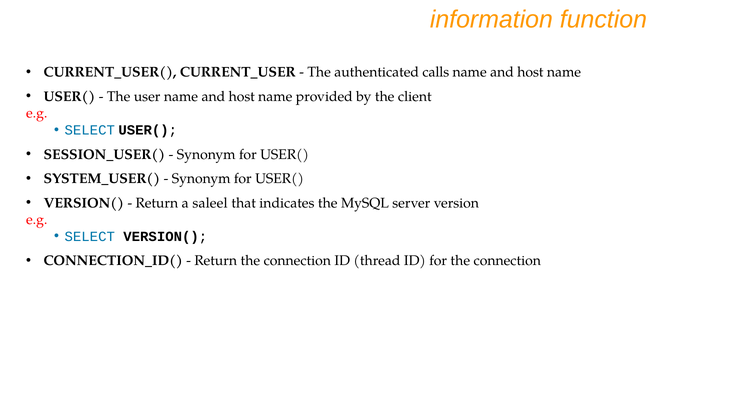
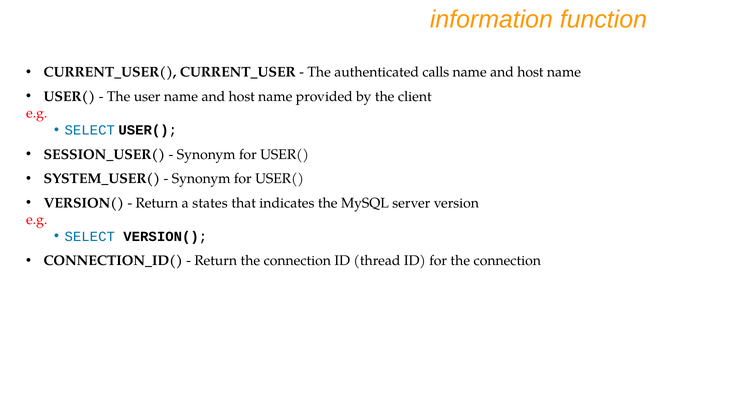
saleel: saleel -> states (210, 203)
